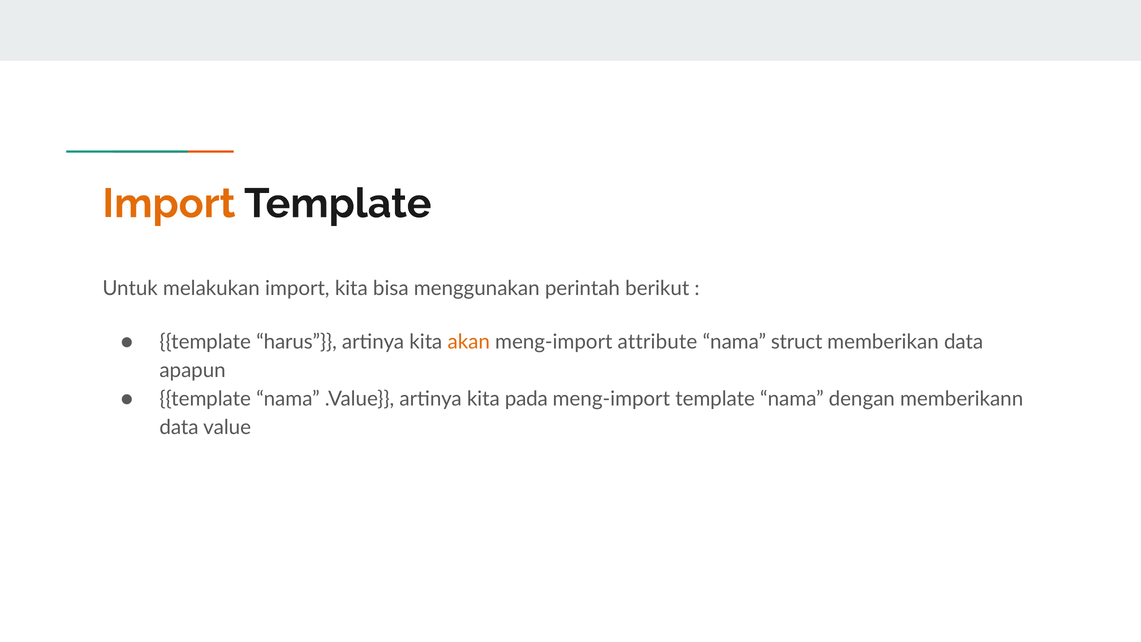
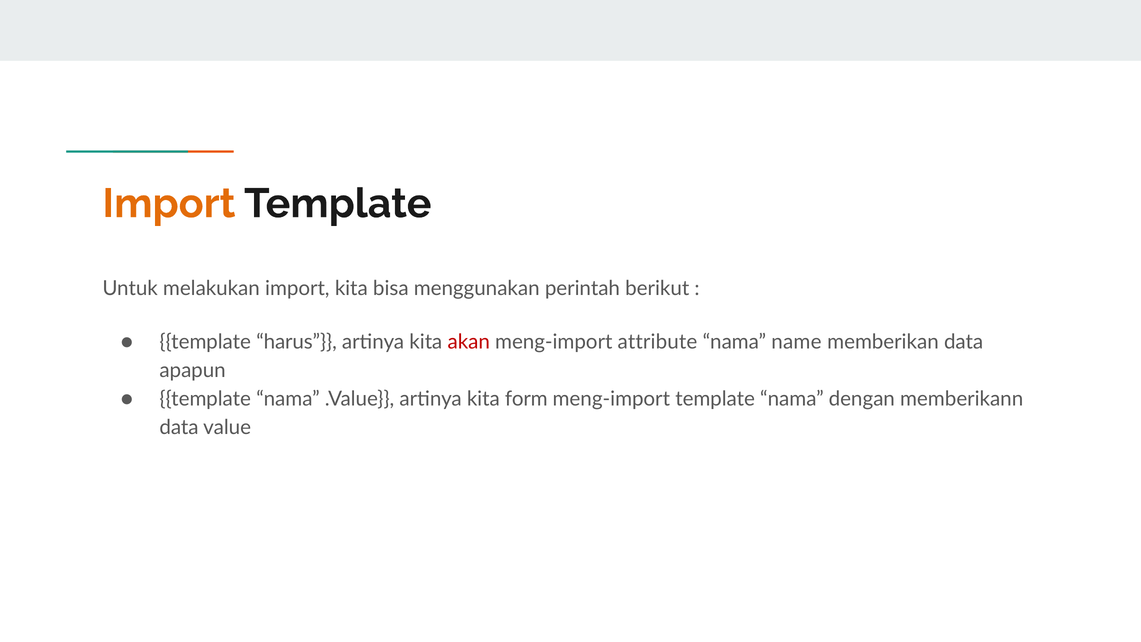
akan colour: orange -> red (469, 342)
struct: struct -> name (796, 342)
pada: pada -> form (526, 399)
